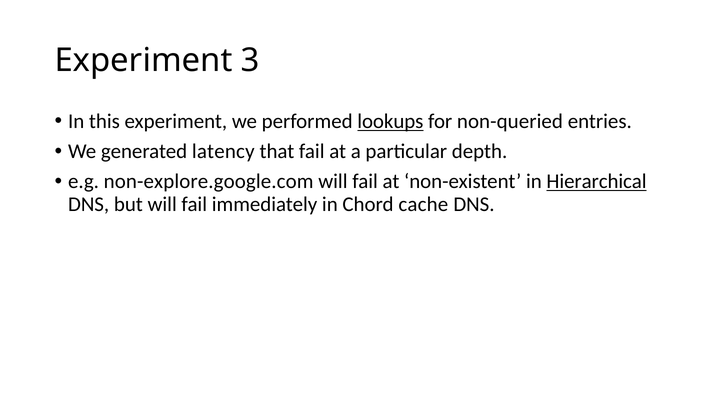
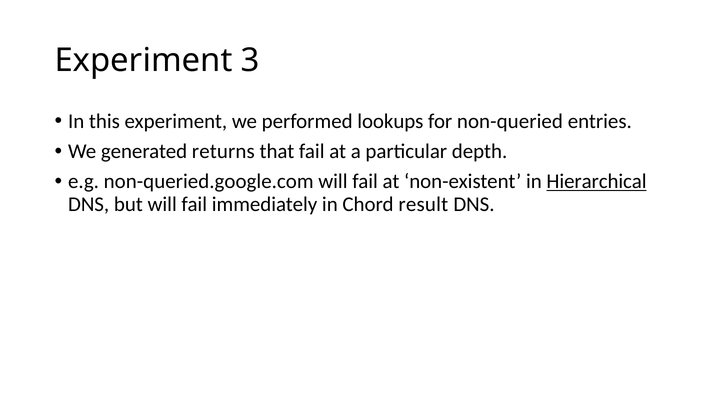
lookups underline: present -> none (390, 121)
latency: latency -> returns (223, 151)
non-explore.google.com: non-explore.google.com -> non-queried.google.com (209, 181)
cache: cache -> result (423, 204)
